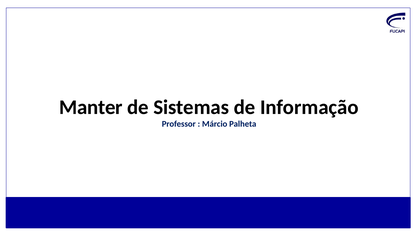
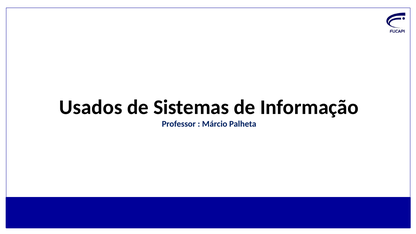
Manter: Manter -> Usados (91, 107)
